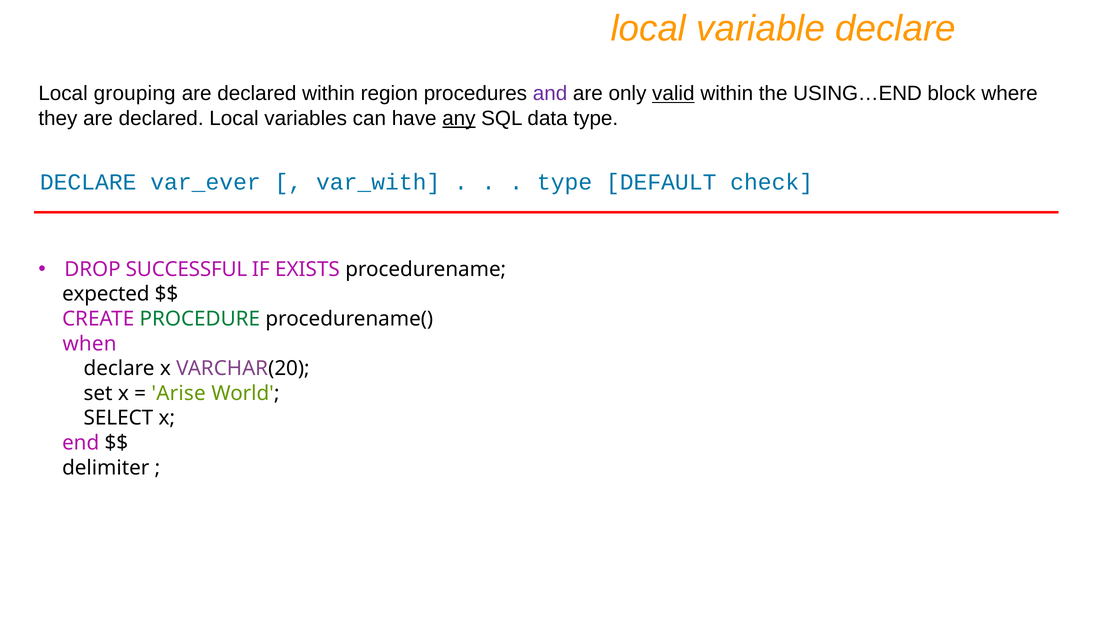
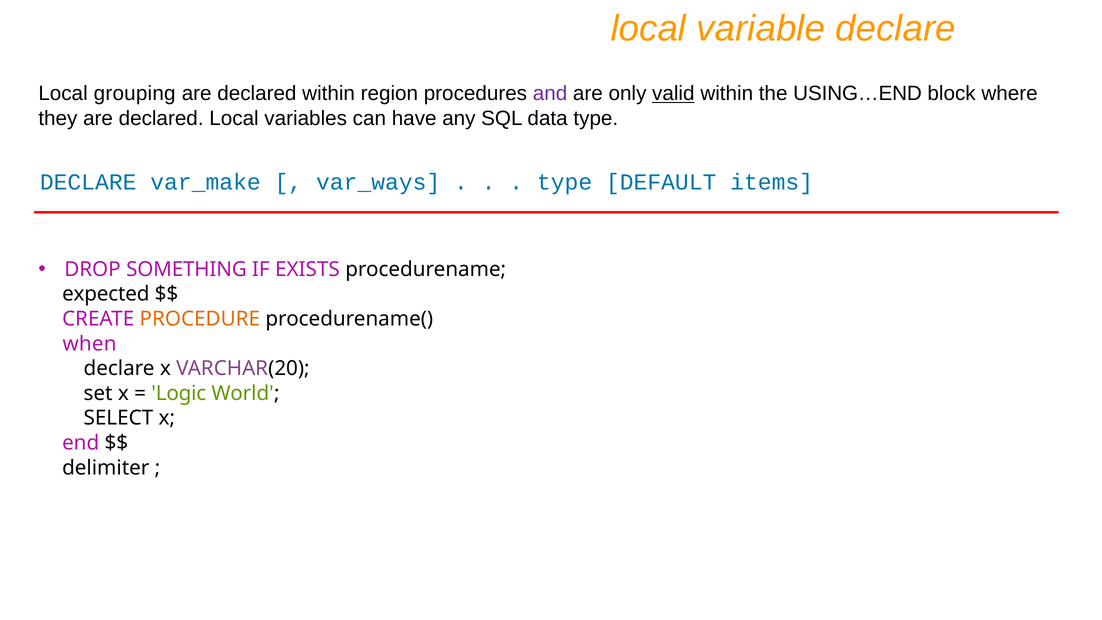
any underline: present -> none (459, 118)
var_ever: var_ever -> var_make (206, 182)
var_with: var_with -> var_ways (378, 182)
check: check -> items (772, 182)
SUCCESSFUL: SUCCESSFUL -> SOMETHING (186, 269)
PROCEDURE colour: green -> orange (200, 319)
Arise: Arise -> Logic (179, 393)
